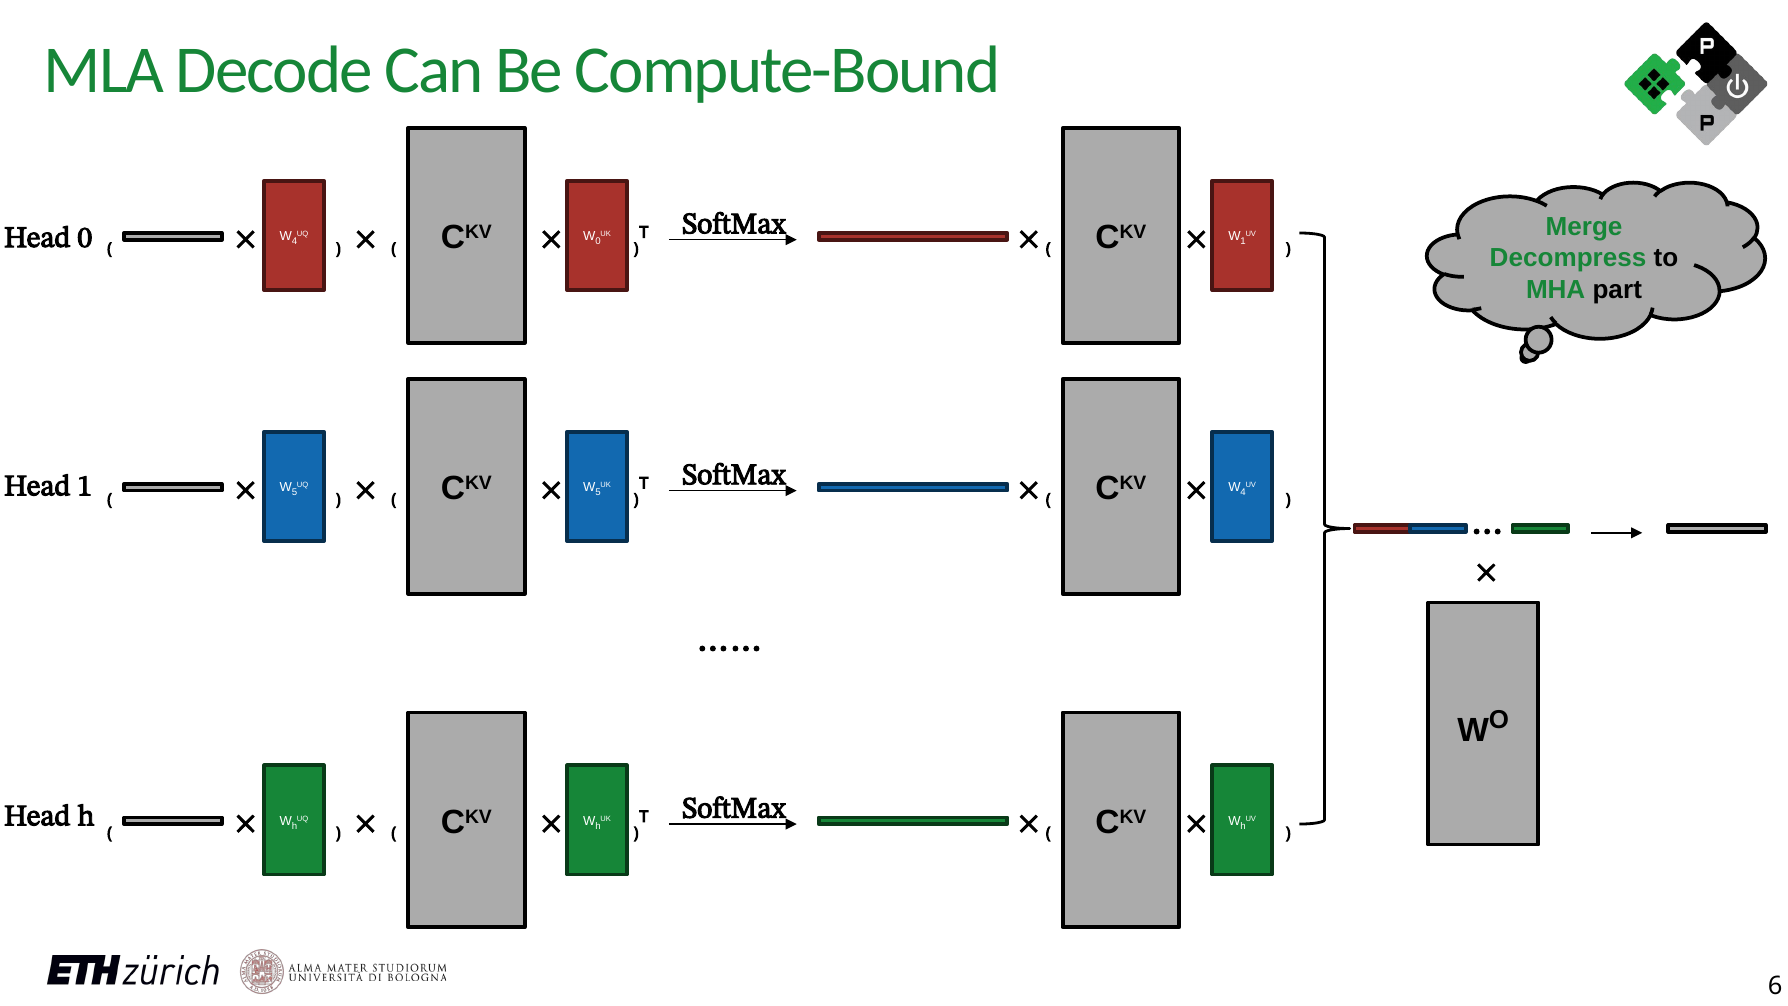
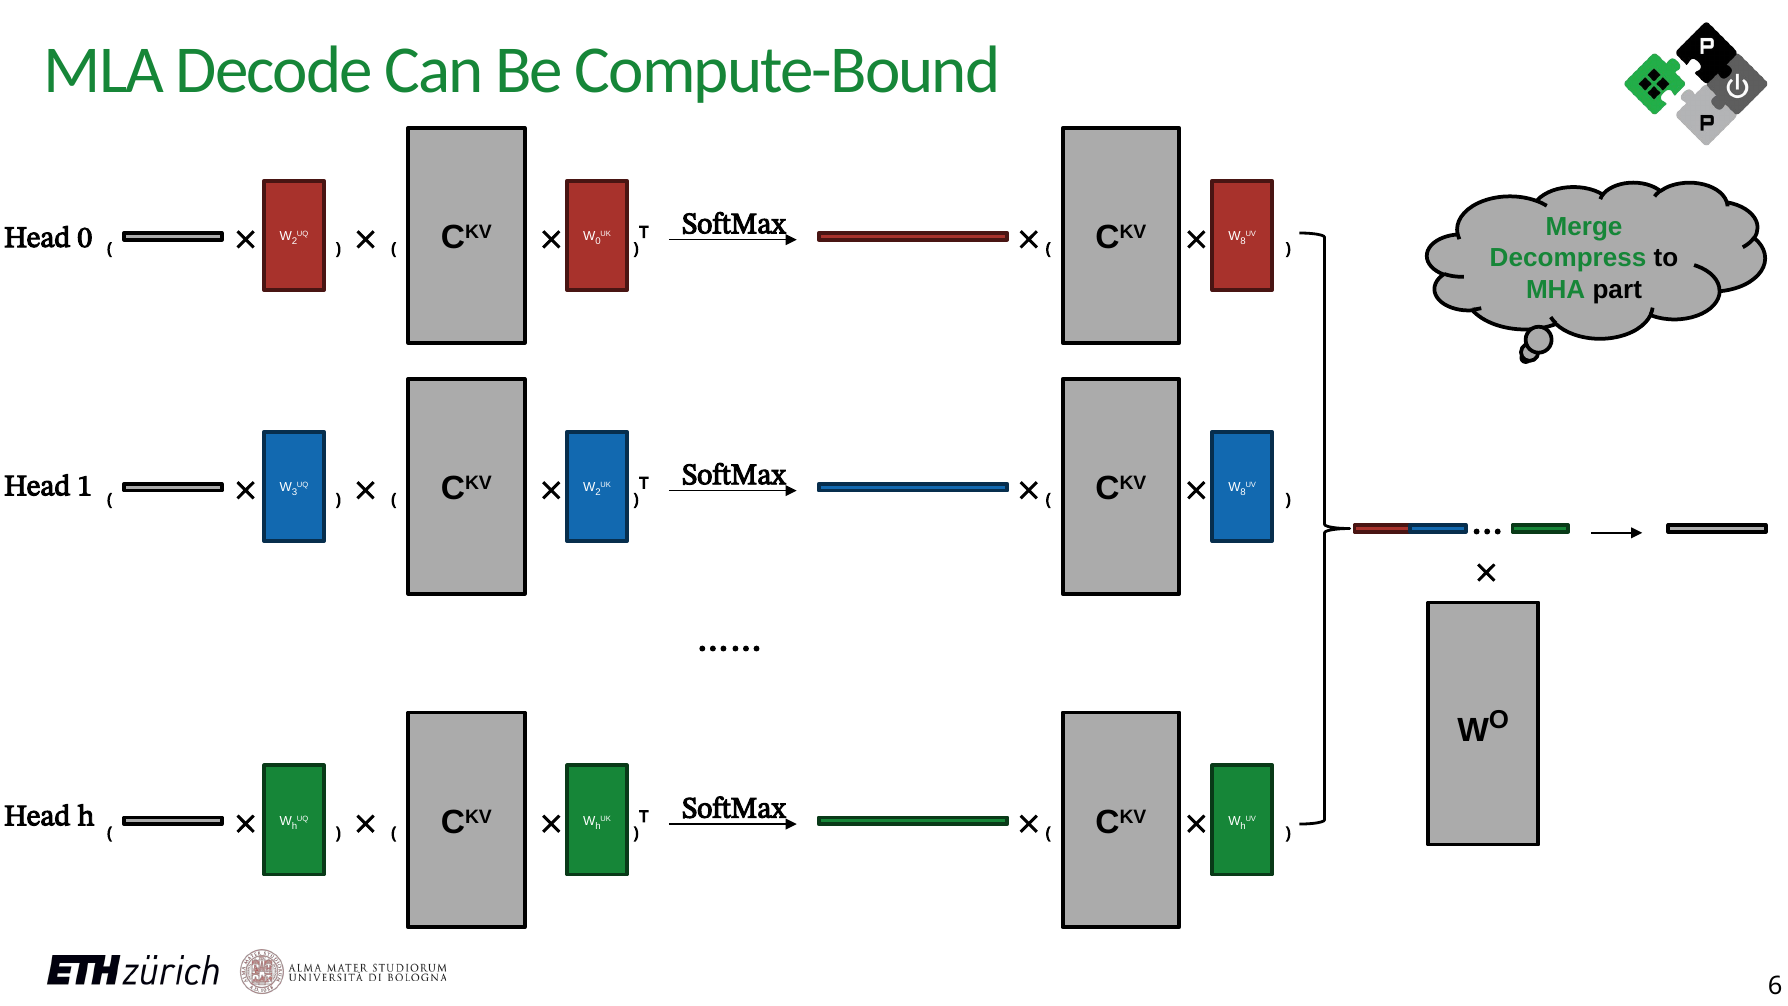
4: 4 -> 2 (294, 242)
1: 1 -> 8 (1243, 242)
5: 5 -> 3 (294, 493)
5: 5 -> 2 (598, 493)
4: 4 -> 8 (1243, 493)
